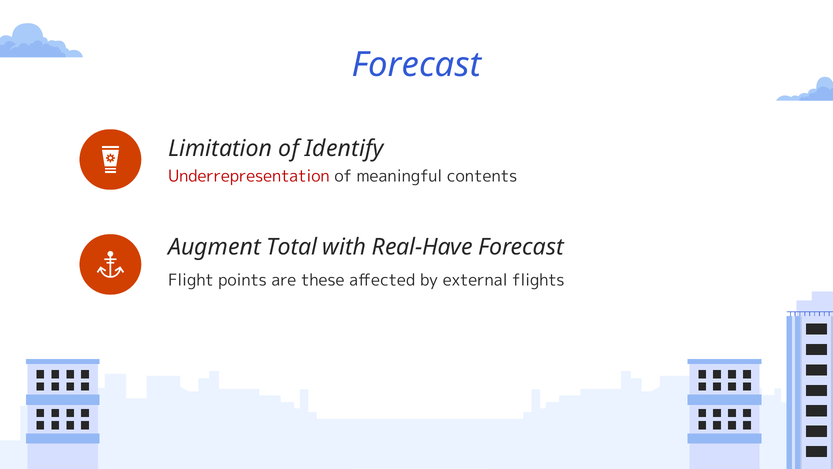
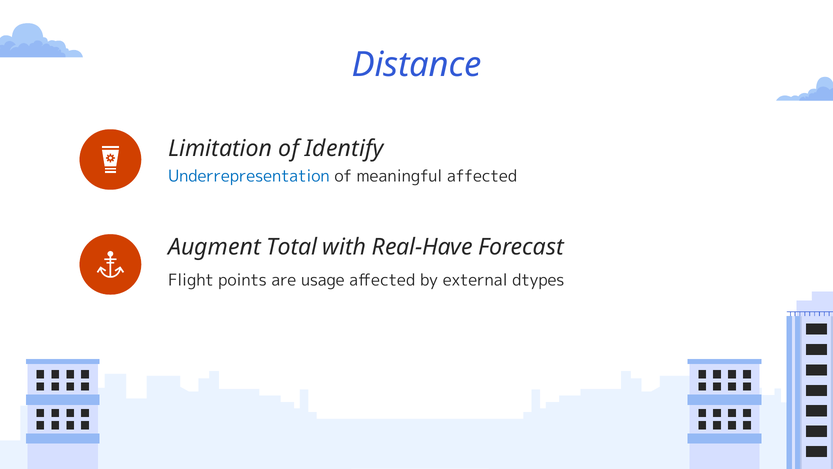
Forecast: Forecast -> Distance (417, 65)
Underrepresentation colour: red -> blue (249, 176)
meaningful contents: contents -> affected (482, 176)
these: these -> usage (323, 280)
flights: flights -> dtypes (538, 280)
